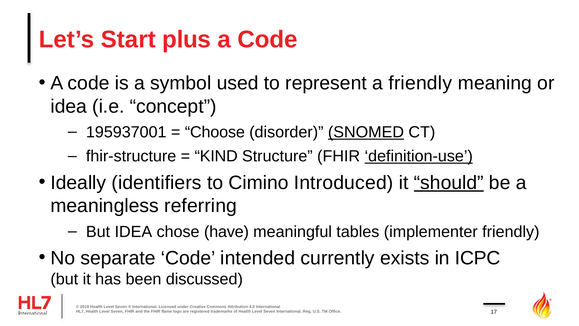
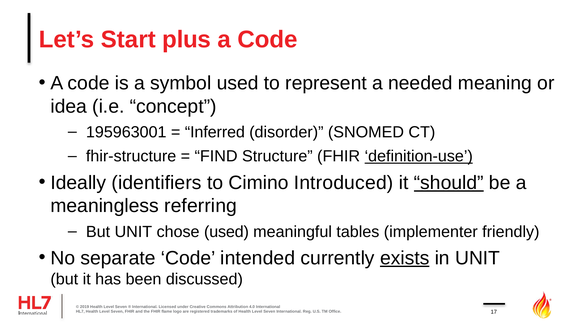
a friendly: friendly -> needed (420, 83)
195937001: 195937001 -> 195963001 (126, 132)
Choose: Choose -> Inferred (215, 132)
SNOMED underline: present -> none (366, 132)
KIND: KIND -> FIND (216, 156)
But IDEA: IDEA -> UNIT (133, 231)
chose have: have -> used (226, 231)
exists underline: none -> present (405, 258)
in ICPC: ICPC -> UNIT (478, 258)
